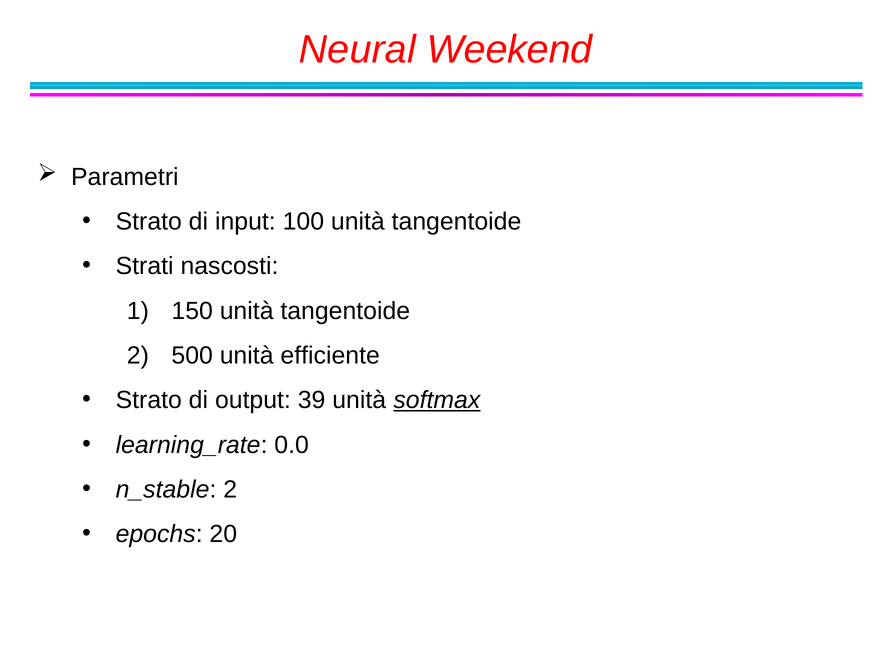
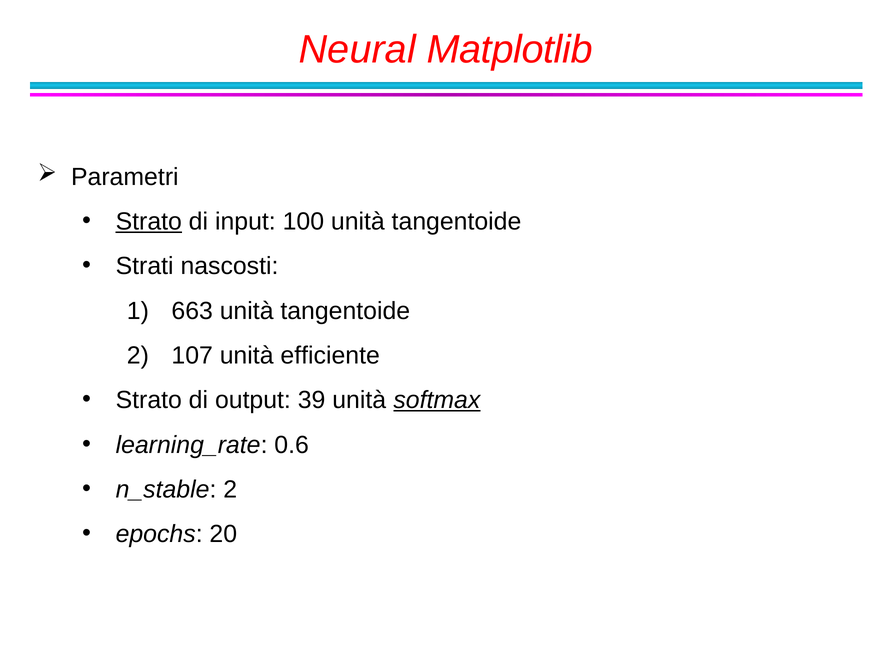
Weekend: Weekend -> Matplotlib (510, 50)
Strato underline: none -> present (149, 221)
150: 150 -> 663 (192, 311)
500: 500 -> 107 (192, 355)
0.0: 0.0 -> 0.6 (292, 445)
